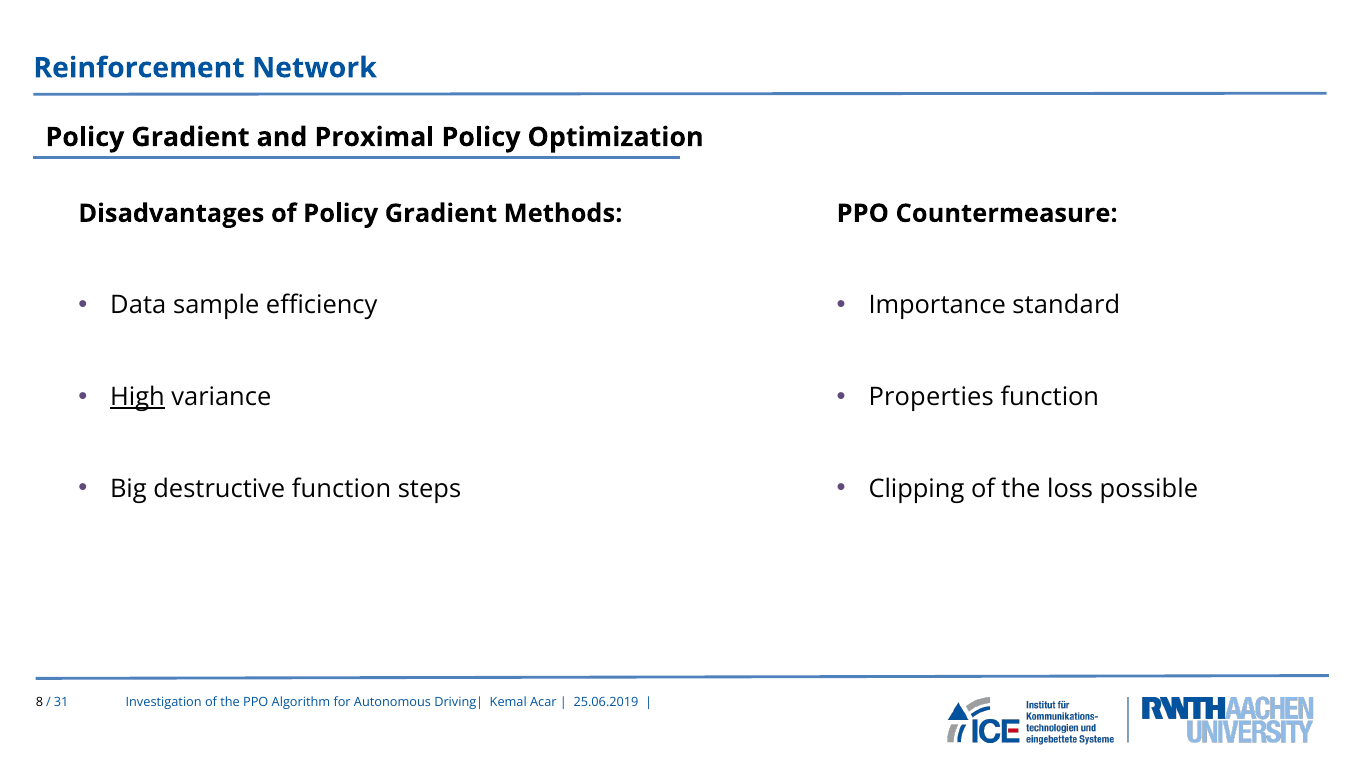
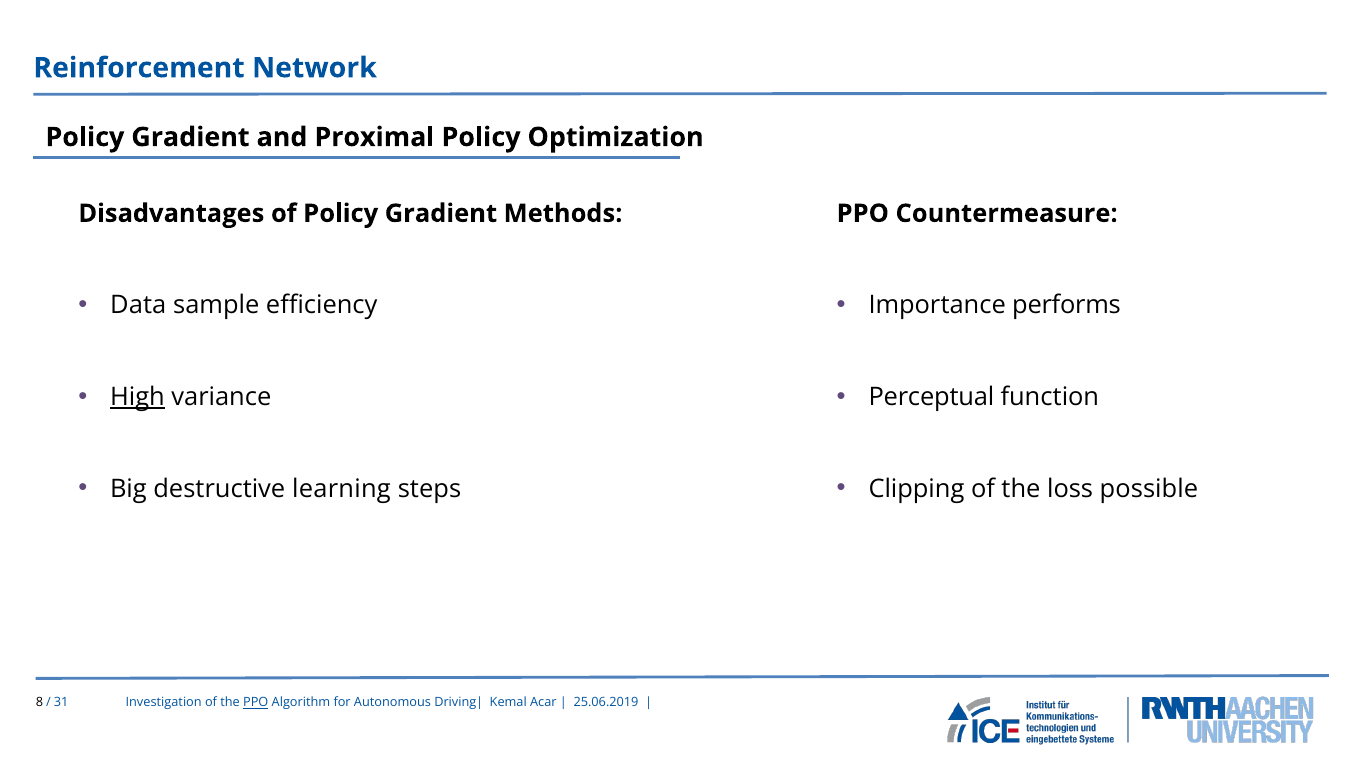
standard: standard -> performs (1066, 305)
Properties: Properties -> Perceptual (931, 397)
destructive function: function -> learning (341, 489)
PPO underline: none -> present (256, 702)
